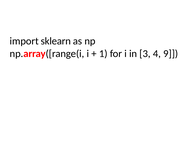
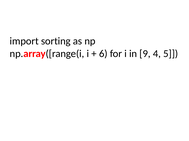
sklearn: sklearn -> sorting (56, 41)
1: 1 -> 6 (103, 54)
3: 3 -> 9 (145, 54)
9: 9 -> 5 (171, 54)
